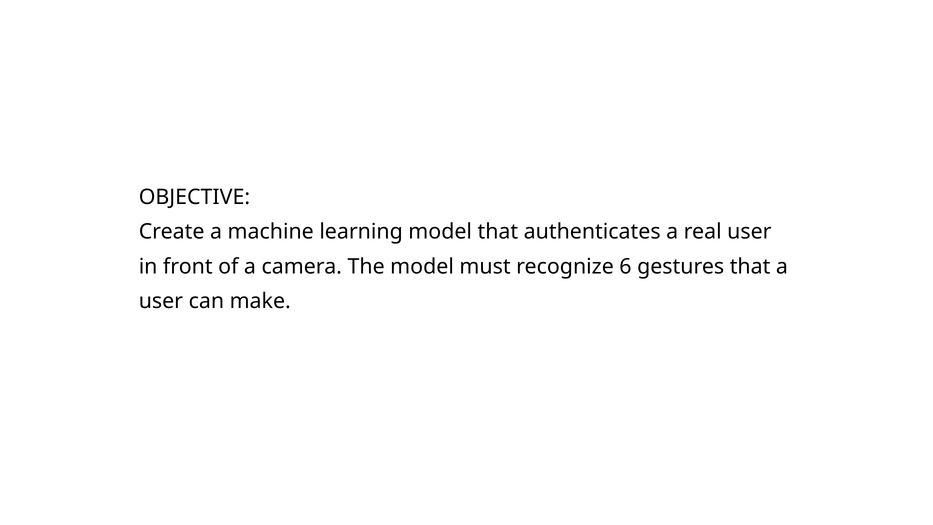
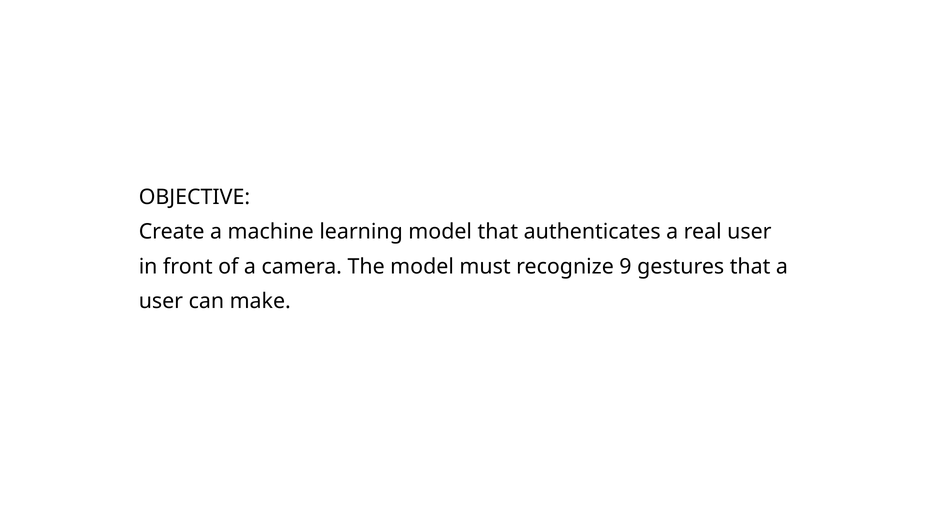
6: 6 -> 9 (625, 267)
